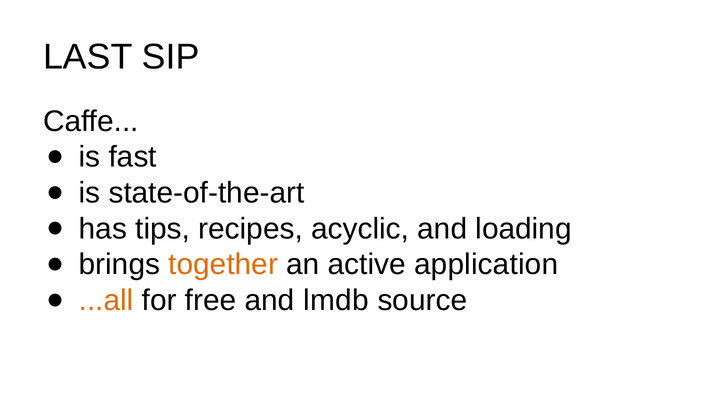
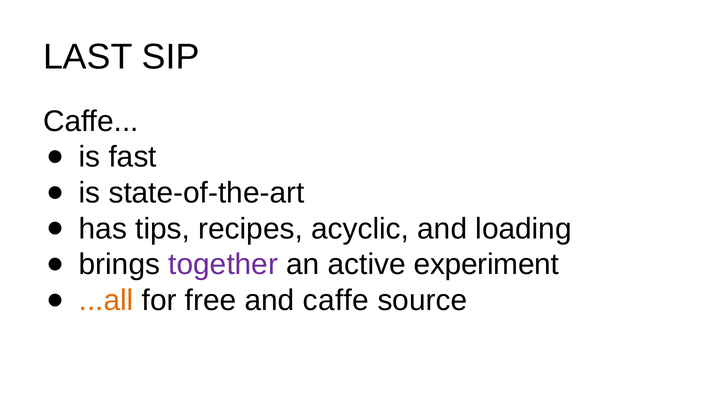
together colour: orange -> purple (223, 265)
application: application -> experiment (486, 265)
and lmdb: lmdb -> caffe (336, 301)
